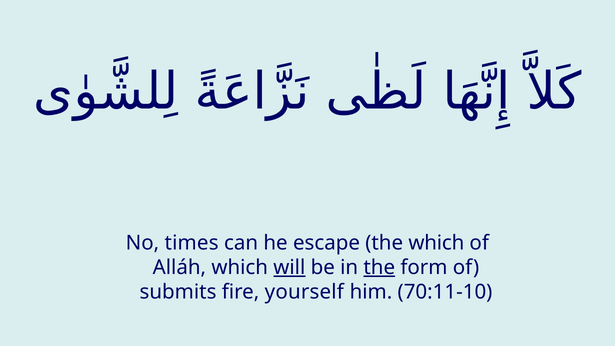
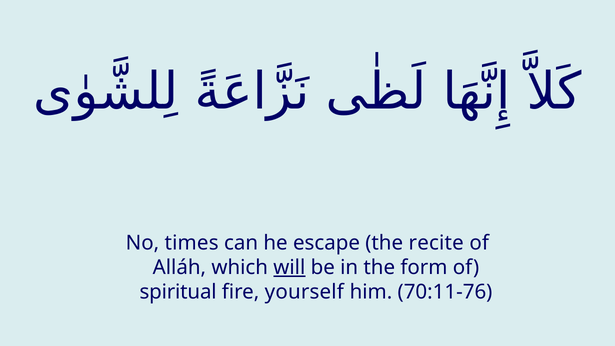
the which: which -> recite (436, 243)
the underline: present -> none (379, 267)
submits: submits -> spiritual (178, 292)
70:11-10: 70:11-10 -> 70:11-76 (445, 292)
